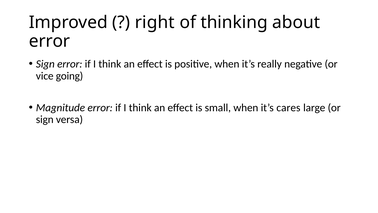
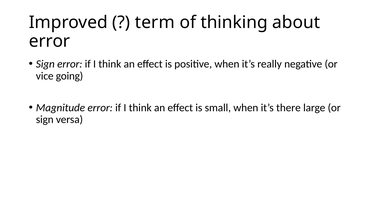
right: right -> term (155, 22)
cares: cares -> there (288, 107)
